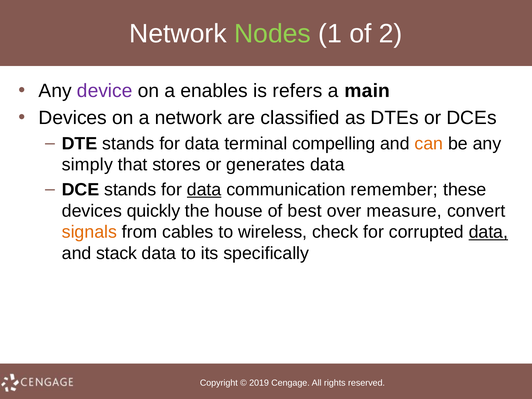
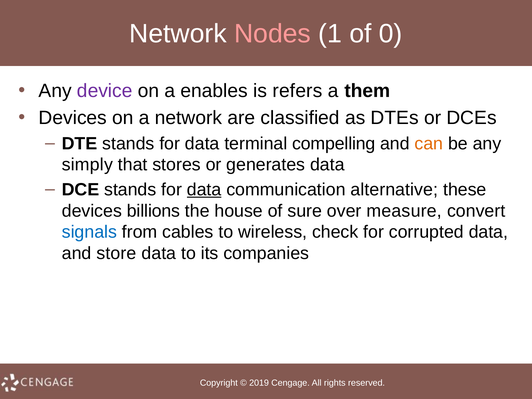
Nodes colour: light green -> pink (272, 34)
2: 2 -> 0 (391, 34)
main: main -> them (367, 91)
remember: remember -> alternative (394, 190)
quickly: quickly -> billions (154, 211)
best: best -> sure (305, 211)
signals colour: orange -> blue (89, 232)
data underline: present -> none (488, 232)
stack: stack -> store (116, 253)
specifically: specifically -> companies (266, 253)
